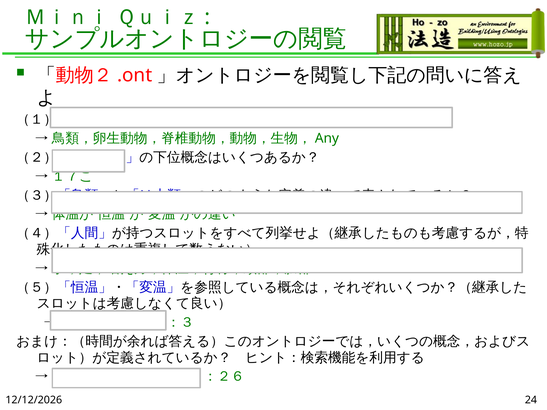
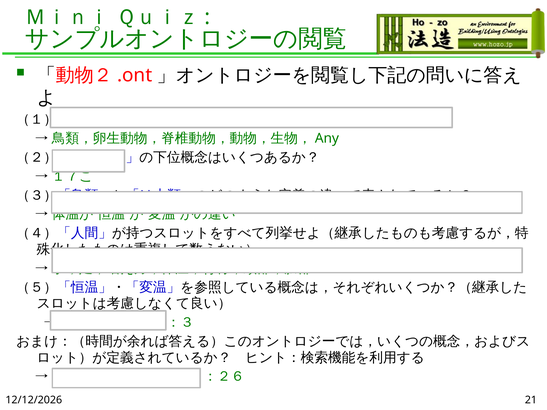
24: 24 -> 21 (531, 400)
